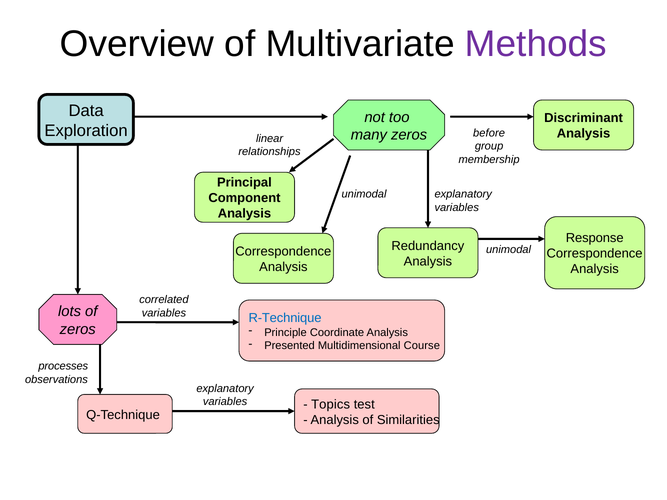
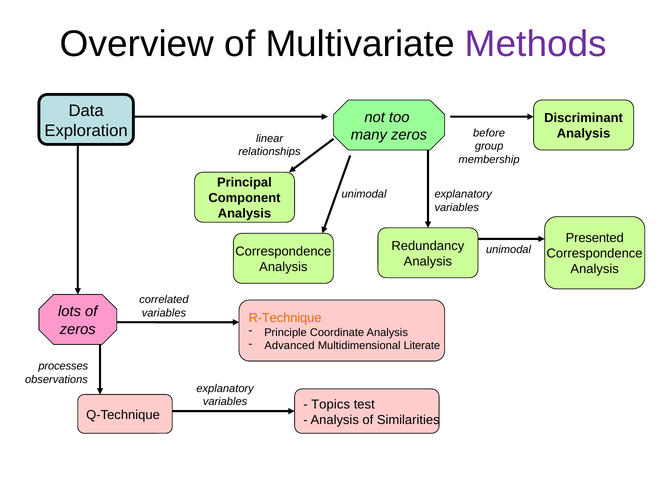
Response: Response -> Presented (595, 238)
R-Technique colour: blue -> orange (285, 318)
Presented: Presented -> Advanced (289, 346)
Course: Course -> Literate (422, 346)
